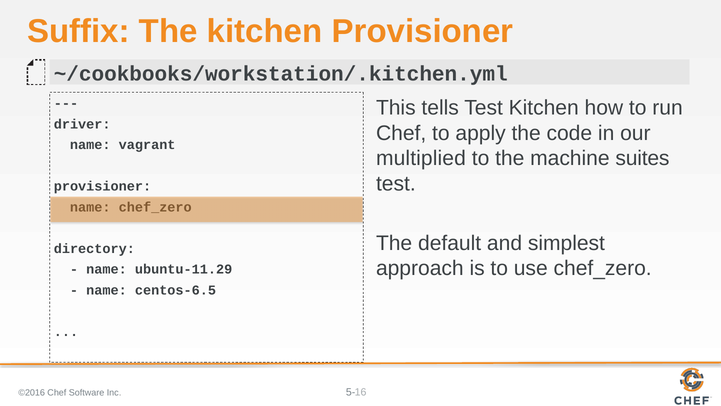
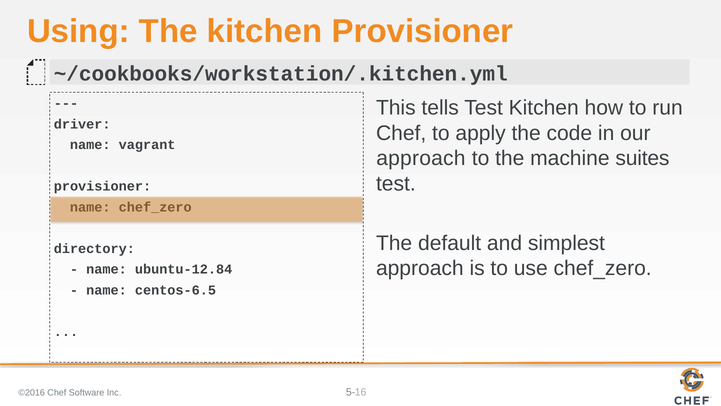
Suffix: Suffix -> Using (78, 31)
multiplied: multiplied -> approach (421, 158)
ubuntu-11.29: ubuntu-11.29 -> ubuntu-12.84 (184, 269)
